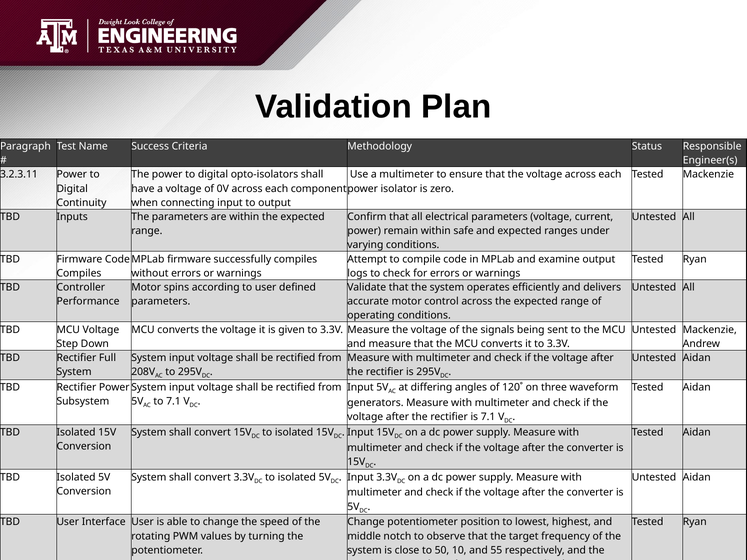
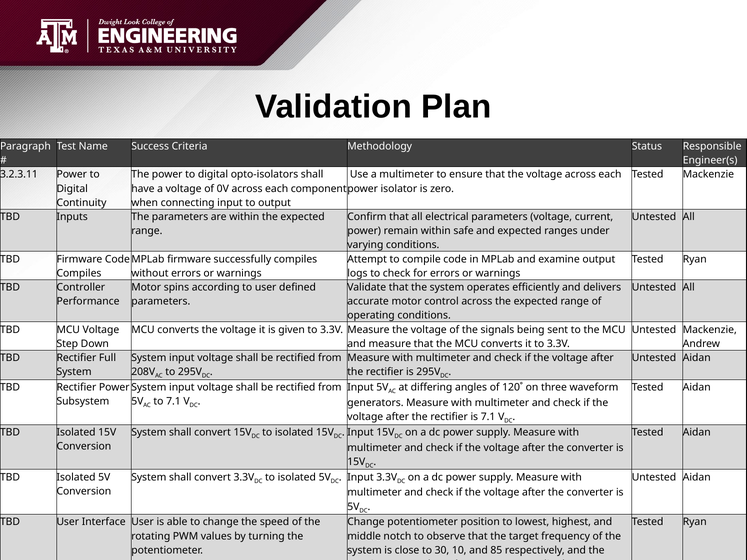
50: 50 -> 30 (442, 550)
55: 55 -> 85 (496, 550)
